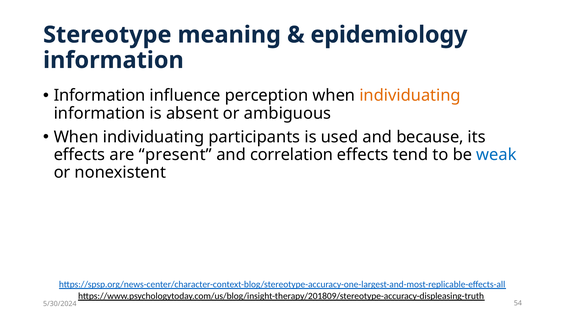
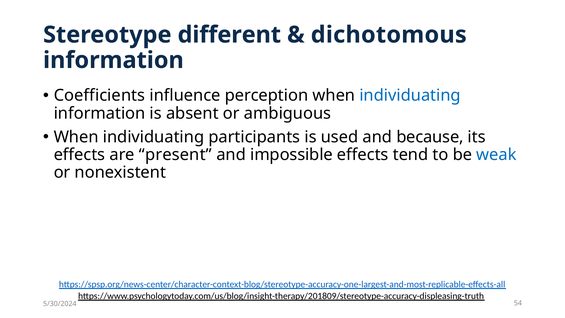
meaning: meaning -> different (229, 35)
epidemiology: epidemiology -> dichotomous (389, 35)
Information: Information -> Coefficients (99, 95)
individuating colour: orange -> blue (410, 95)
correlation: correlation -> impossible (291, 155)
